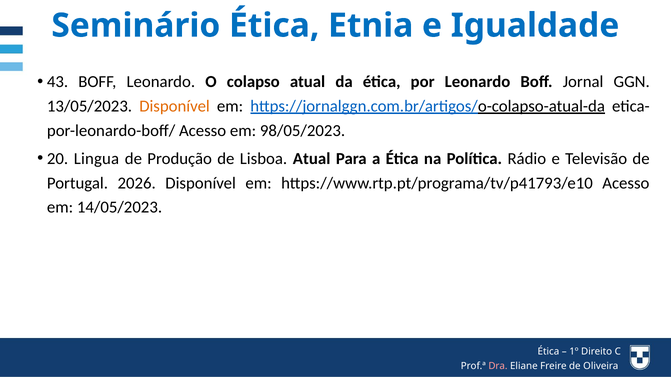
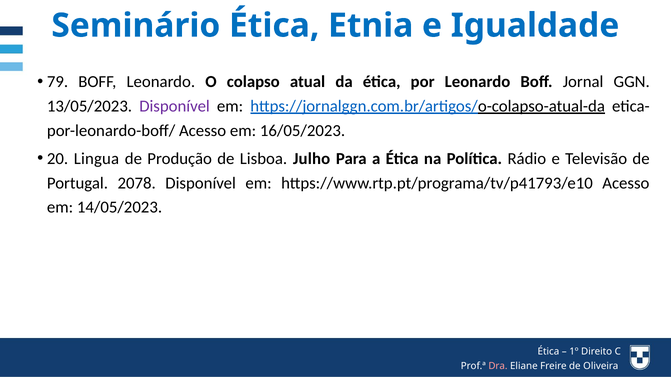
43: 43 -> 79 (58, 82)
Disponível colour: orange -> purple (175, 106)
98/05/2023: 98/05/2023 -> 16/05/2023 (303, 131)
Lisboa Atual: Atual -> Julho (312, 159)
2026: 2026 -> 2078 (137, 183)
